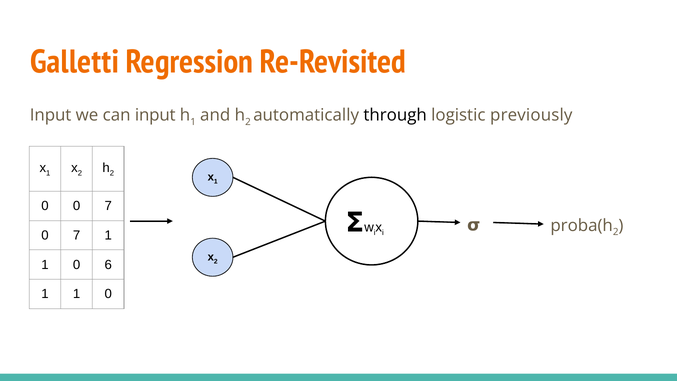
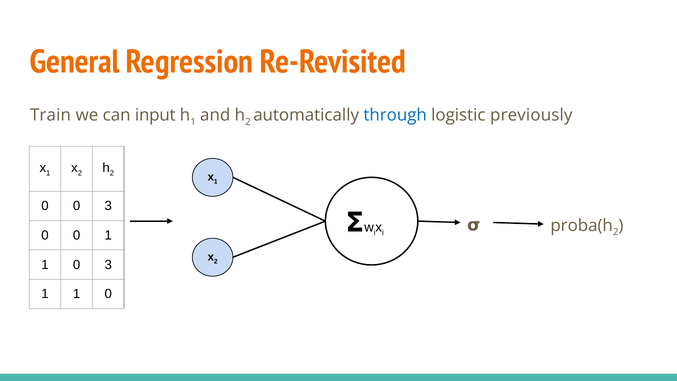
Galletti: Galletti -> General (75, 62)
Input: Input -> Train (50, 115)
through colour: black -> blue (395, 115)
0 0 7: 7 -> 3 (108, 206)
7: 7 -> 0 (77, 235)
1 0 6: 6 -> 3 (108, 265)
